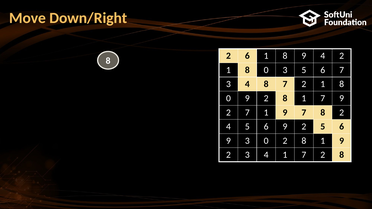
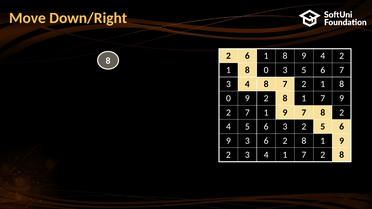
4 5 6 9: 9 -> 3 (285, 127)
3 0: 0 -> 6 (266, 141)
